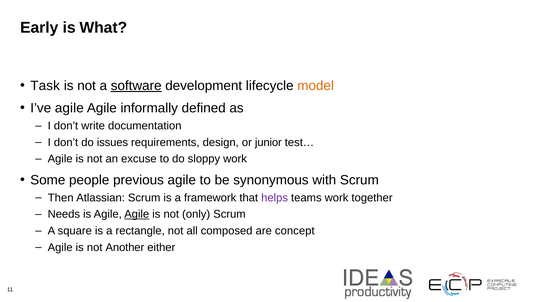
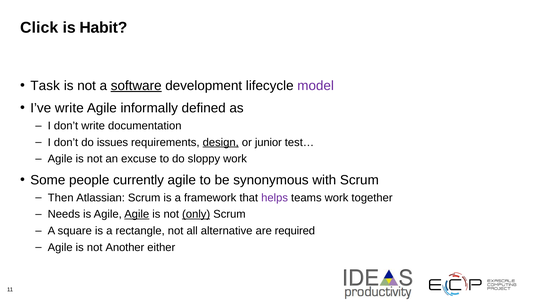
Early: Early -> Click (39, 28)
What: What -> Habit (103, 28)
model colour: orange -> purple (316, 86)
I’ve agile: agile -> write (69, 108)
design underline: none -> present (221, 142)
previous: previous -> currently (139, 180)
only underline: none -> present (196, 214)
composed: composed -> alternative (227, 231)
concept: concept -> required (295, 231)
